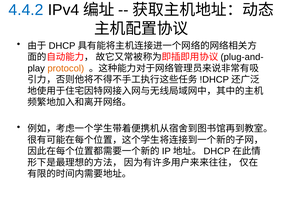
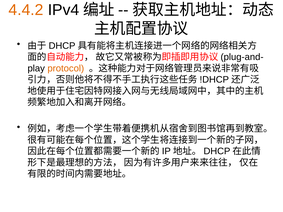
4.4.2 colour: blue -> orange (26, 10)
